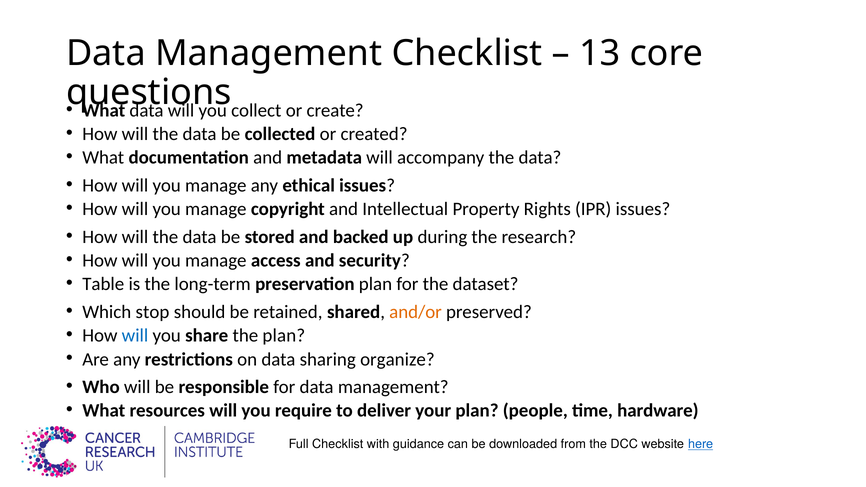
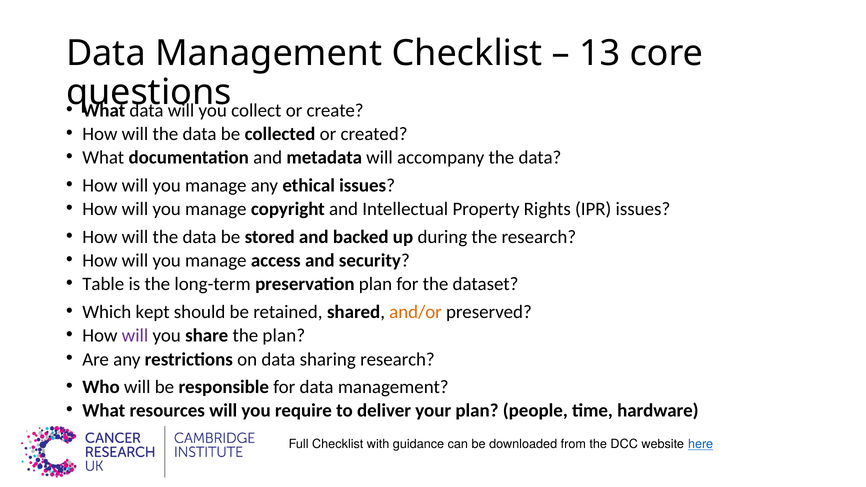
stop: stop -> kept (153, 312)
will colour: blue -> purple (135, 336)
sharing organize: organize -> research (397, 359)
